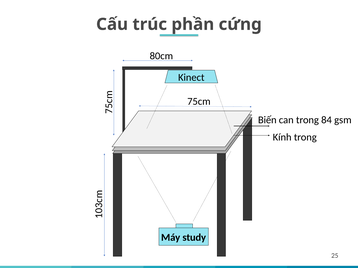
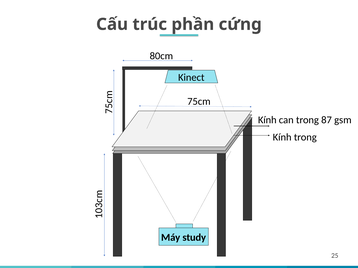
Biến: Biến -> Kính (267, 120)
84: 84 -> 87 (327, 120)
